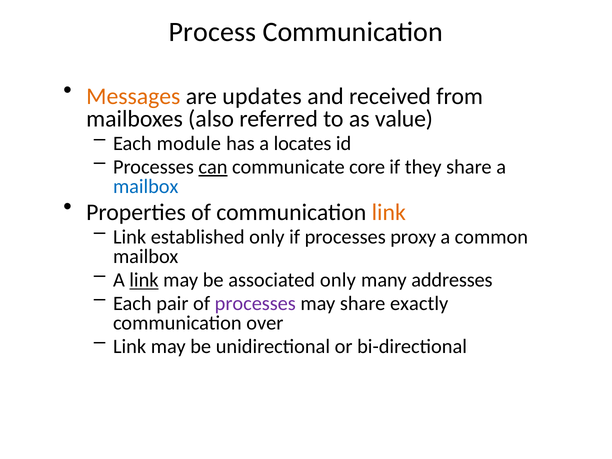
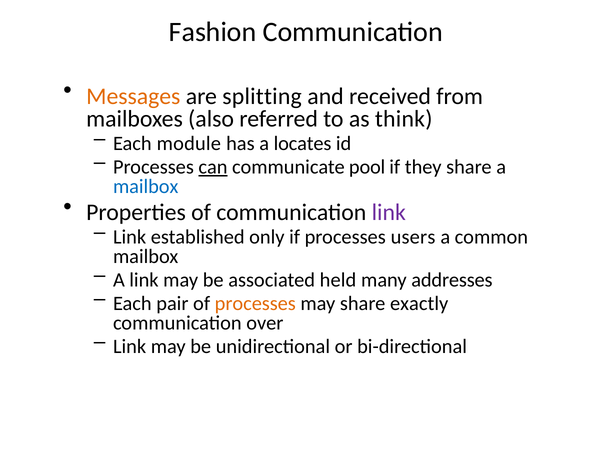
Process: Process -> Fashion (213, 32)
updates: updates -> splitting (262, 96)
value: value -> think (404, 119)
core: core -> pool (367, 167)
link colour: orange -> purple (389, 213)
proxy: proxy -> users (413, 237)
link underline: present -> none (144, 280)
associated only: only -> held (338, 280)
processes colour: purple -> orange (255, 304)
